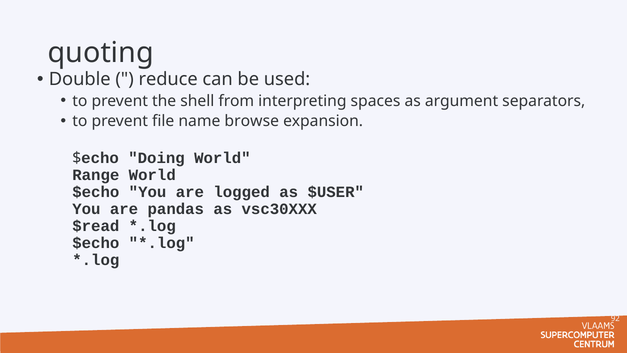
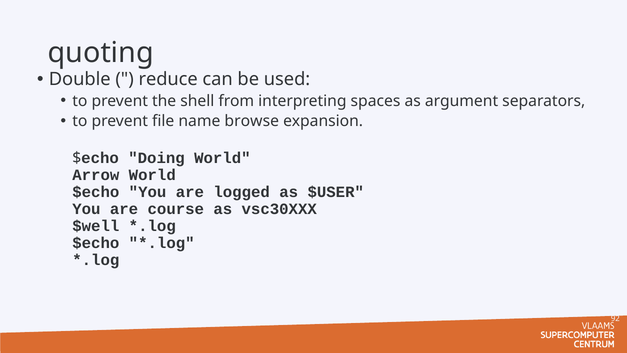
Range: Range -> Arrow (96, 175)
pandas: pandas -> course (176, 209)
$read: $read -> $well (96, 226)
